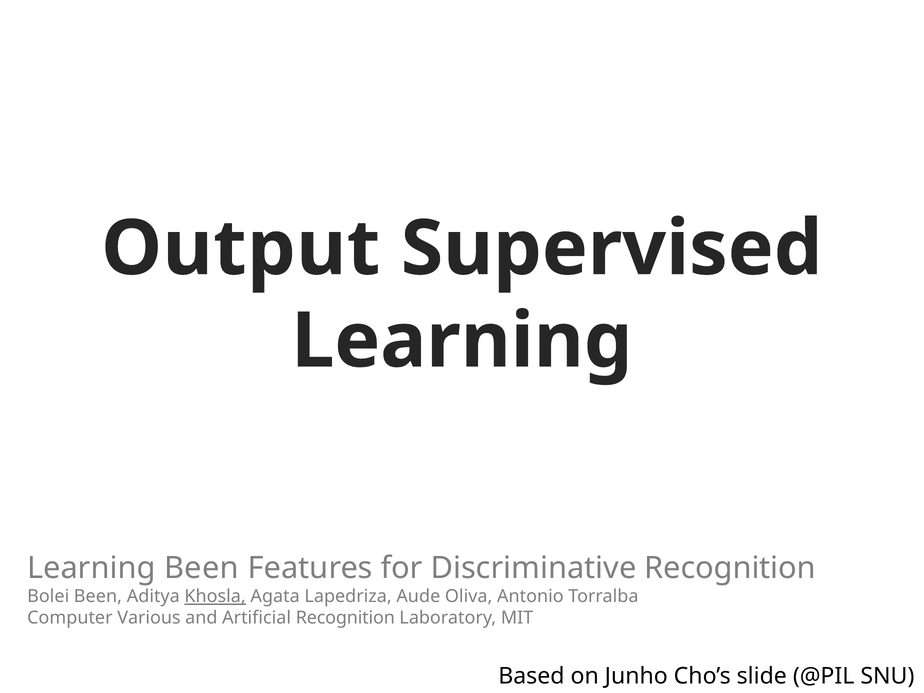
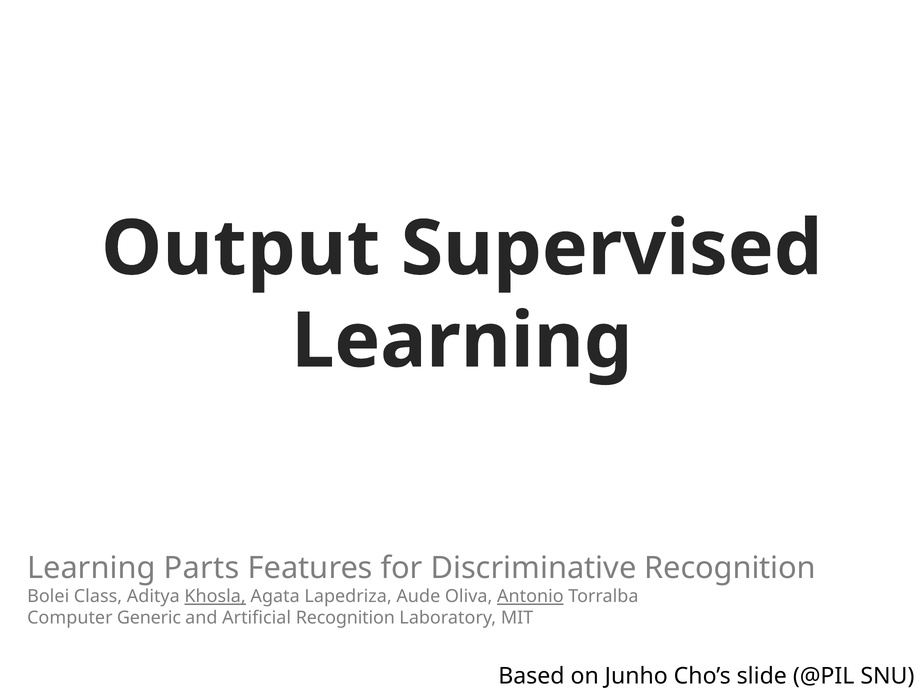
Learning Been: Been -> Parts (202, 568)
Bolei Been: Been -> Class (98, 596)
Antonio underline: none -> present (530, 596)
Various: Various -> Generic (149, 618)
